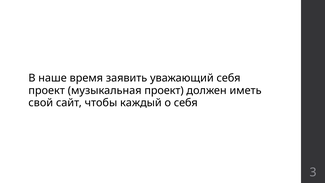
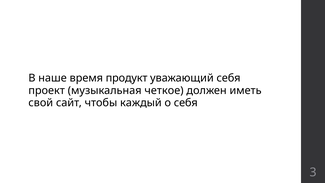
заявить: заявить -> продукт (127, 78)
музыкальная проект: проект -> четкое (164, 90)
